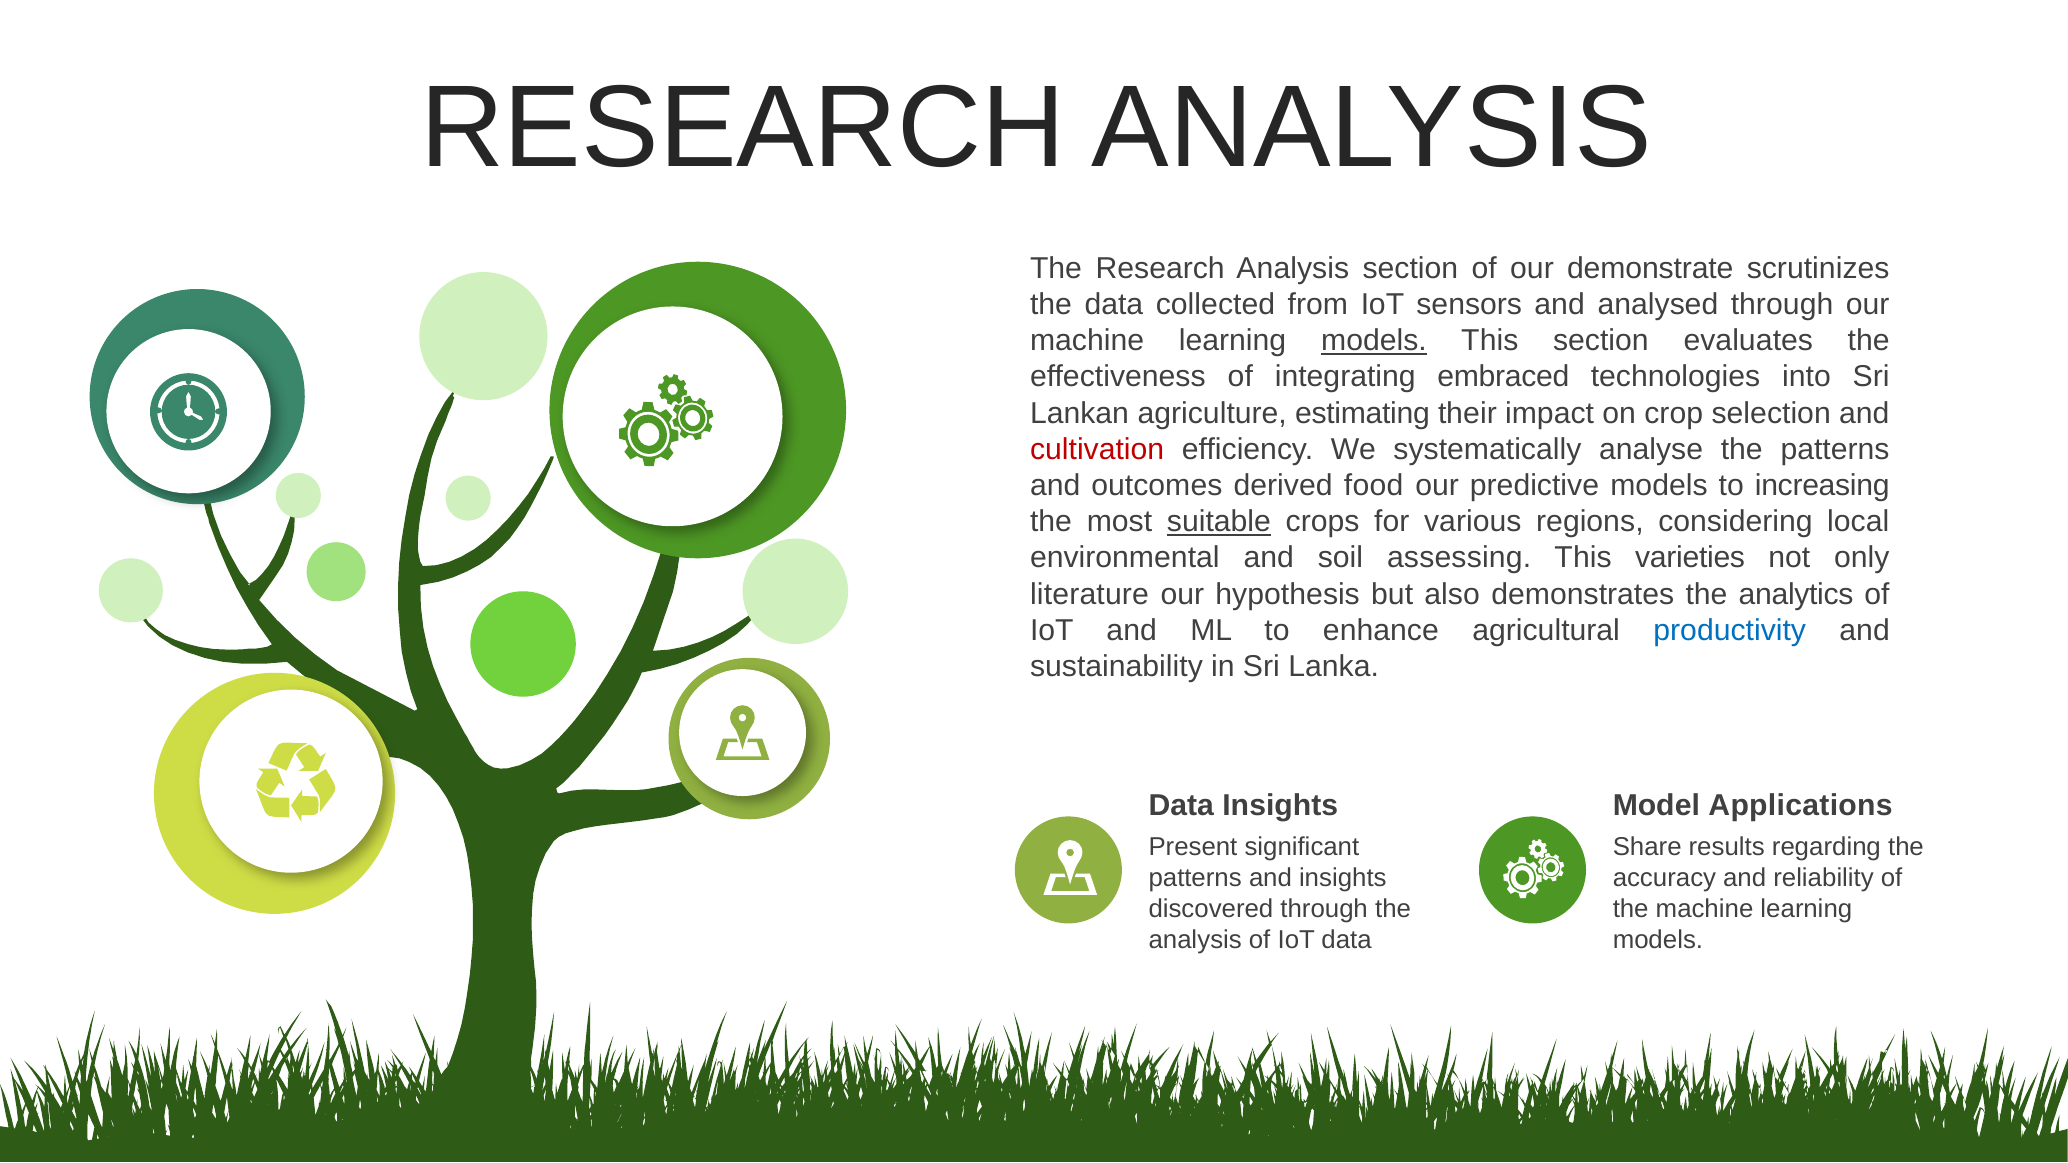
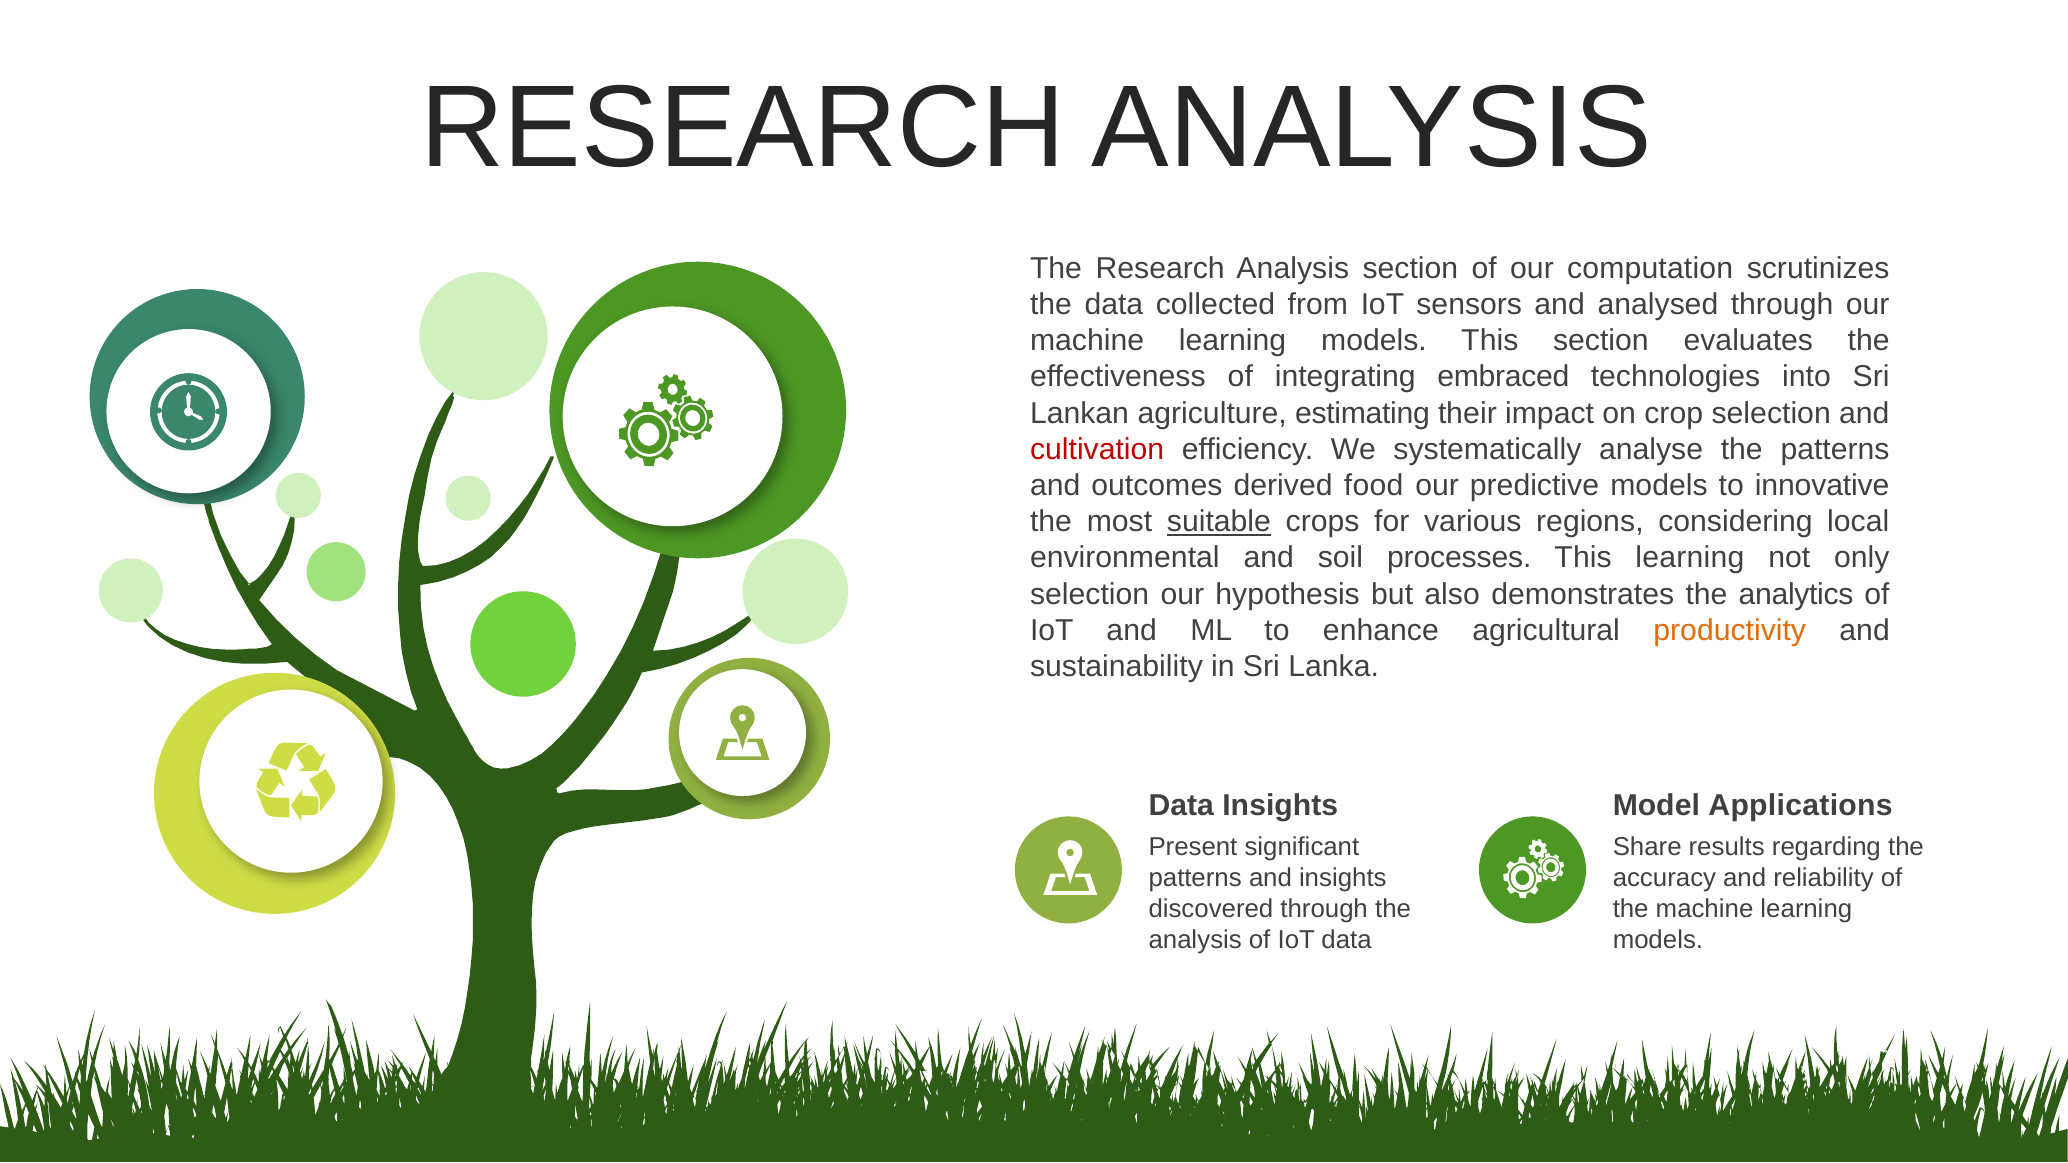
demonstrate: demonstrate -> computation (1650, 268)
models underline: present -> none (1374, 341)
increasing: increasing -> innovative (1822, 486)
assessing: assessing -> processes (1459, 558)
This varieties: varieties -> learning (1690, 558)
literature: literature -> selection (1090, 594)
productivity colour: blue -> orange (1730, 630)
